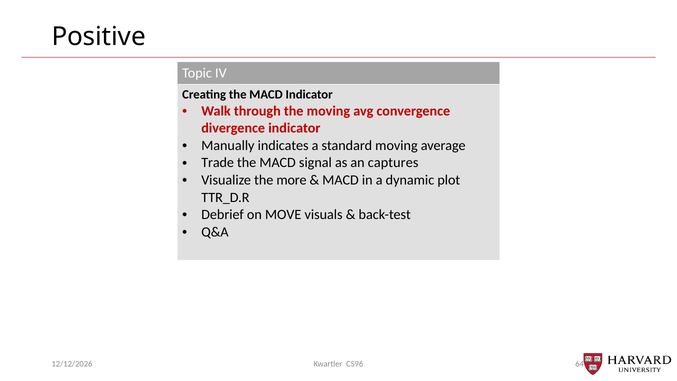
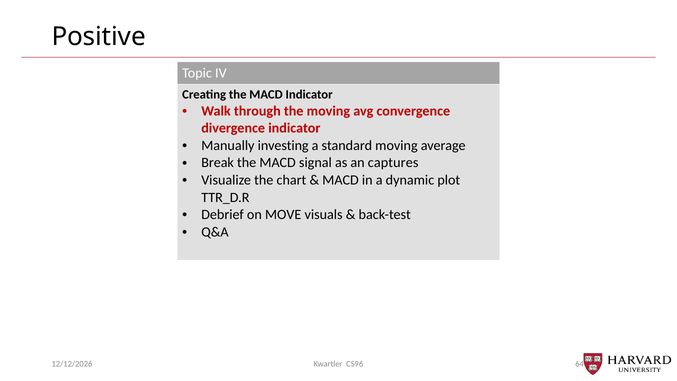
indicates: indicates -> investing (283, 145)
Trade: Trade -> Break (218, 163)
more: more -> chart (291, 180)
